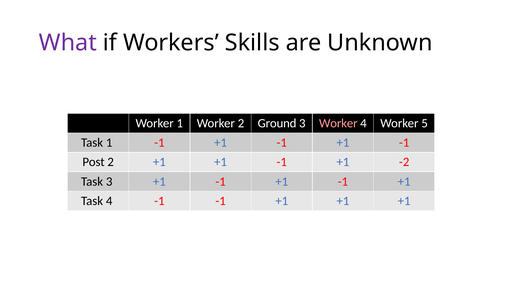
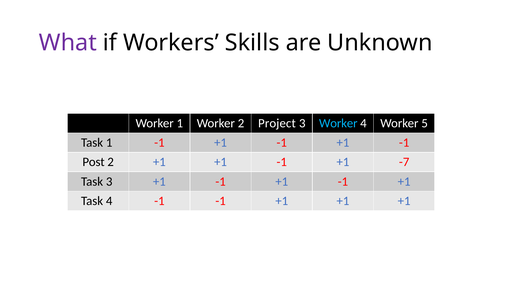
Ground: Ground -> Project (277, 123)
Worker colour: pink -> light blue (338, 123)
-2: -2 -> -7 (404, 162)
